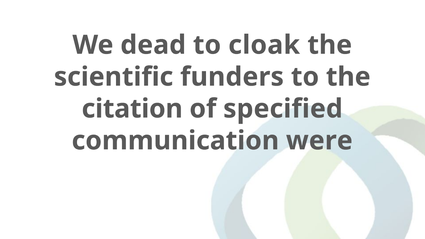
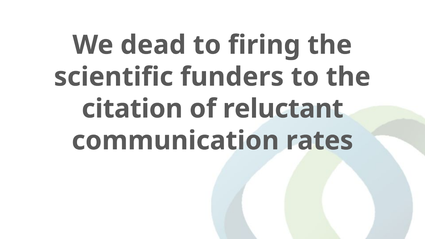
cloak: cloak -> firing (264, 45)
specified: specified -> reluctant (283, 109)
were: were -> rates (320, 141)
